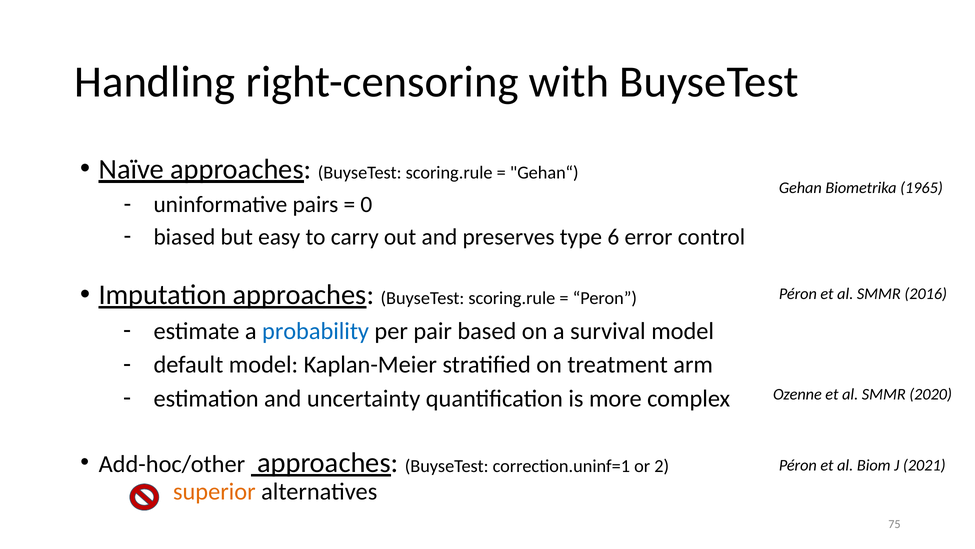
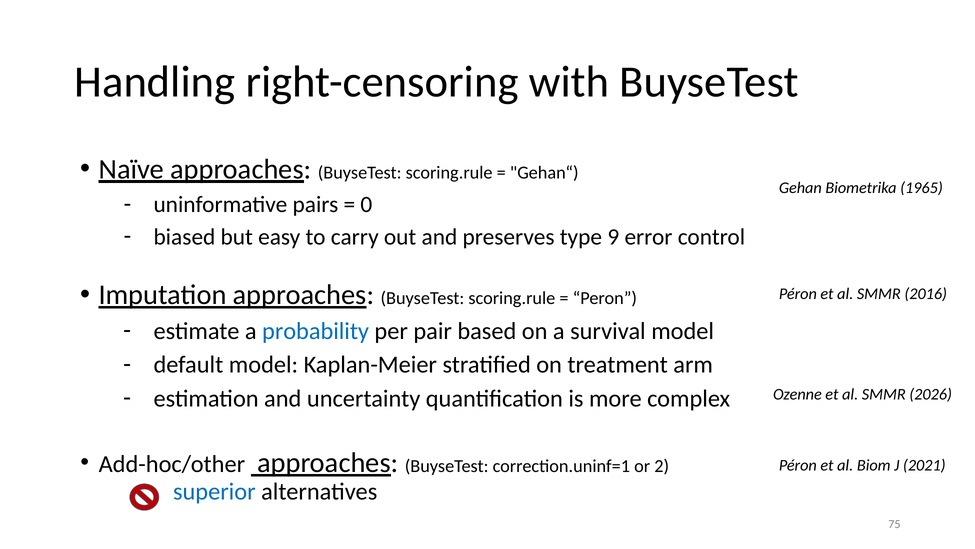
6: 6 -> 9 (613, 237)
2020: 2020 -> 2026 (931, 394)
superior colour: orange -> blue (214, 491)
